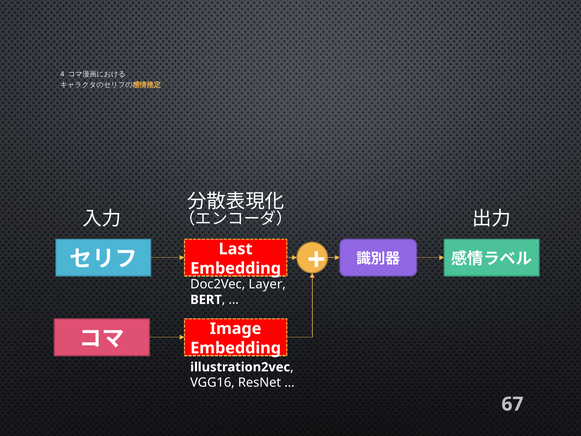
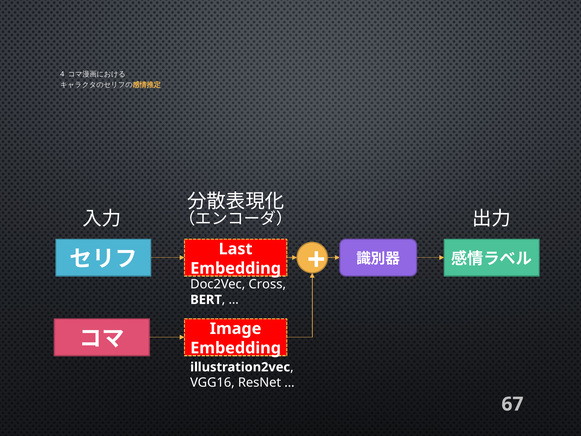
Layer: Layer -> Cross (267, 284)
